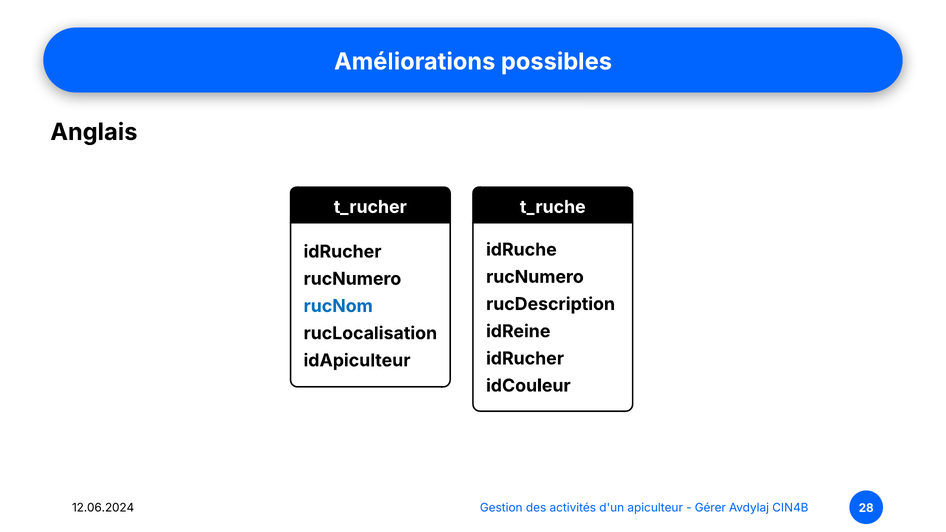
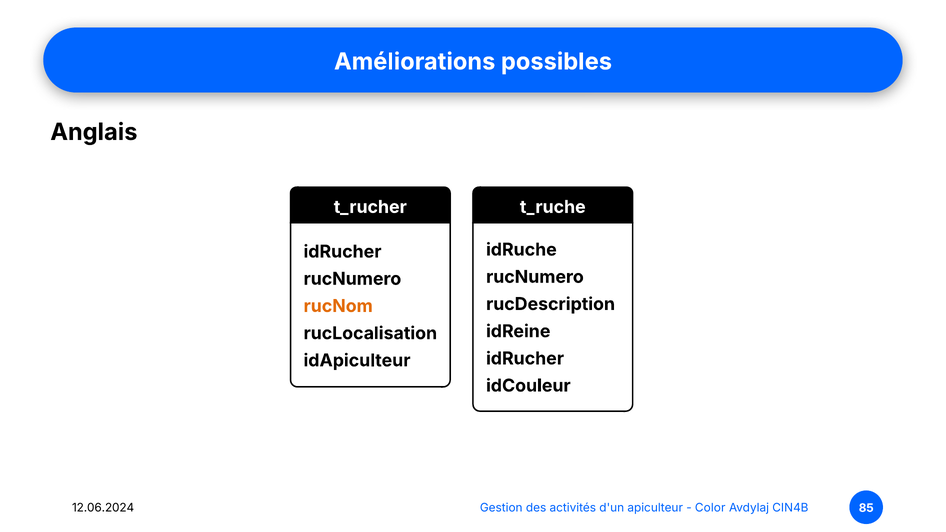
rucNom colour: blue -> orange (338, 306)
Gérer: Gérer -> Color (710, 508)
28: 28 -> 85 (866, 508)
